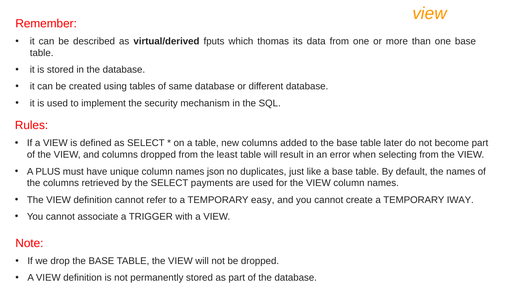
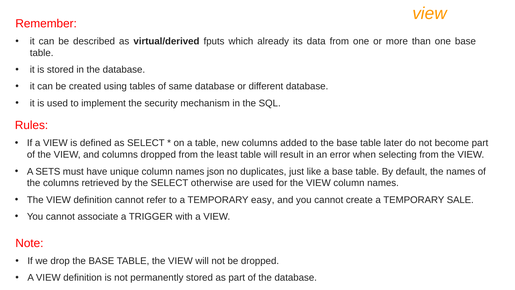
thomas: thomas -> already (273, 41)
PLUS: PLUS -> SETS (48, 171)
payments: payments -> otherwise (212, 183)
IWAY: IWAY -> SALE (460, 200)
